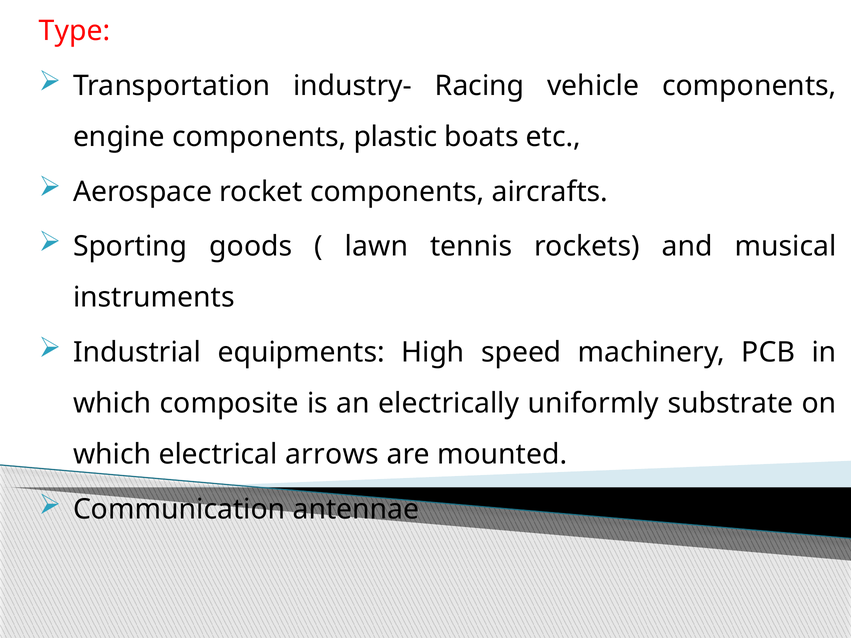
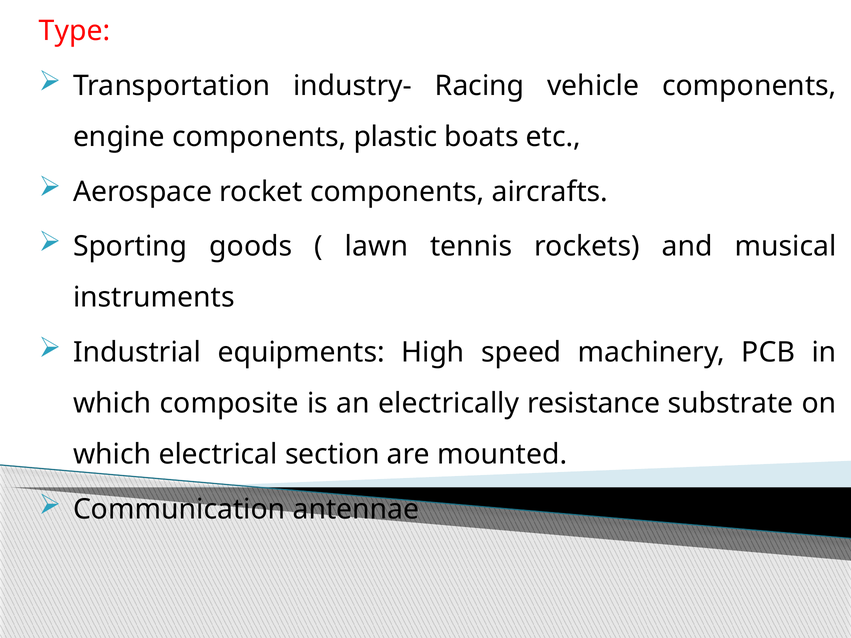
uniformly: uniformly -> resistance (594, 404)
arrows: arrows -> section (332, 455)
